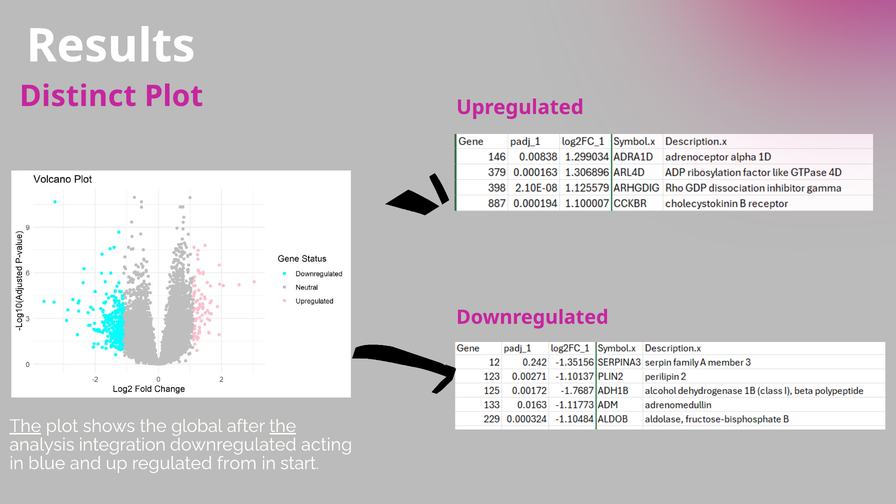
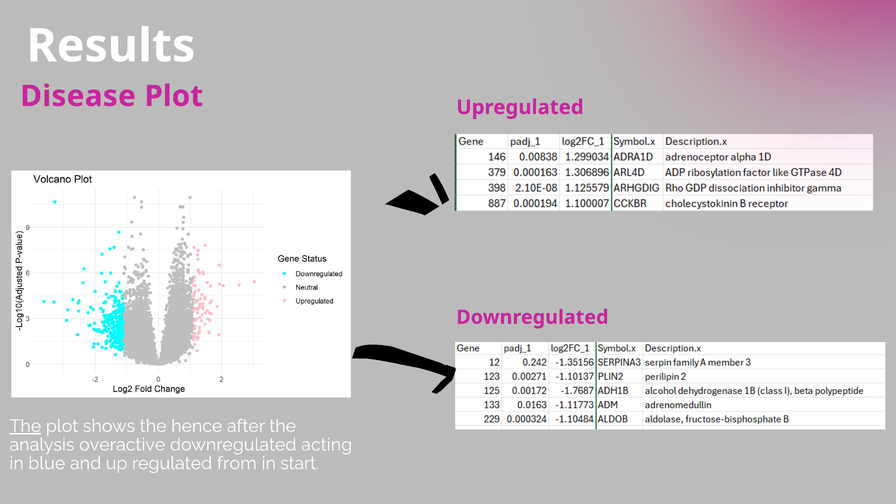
Distinct: Distinct -> Disease (78, 96)
global: global -> hence (197, 426)
the underline: present -> none (283, 426)
integration: integration -> overactive (122, 445)
